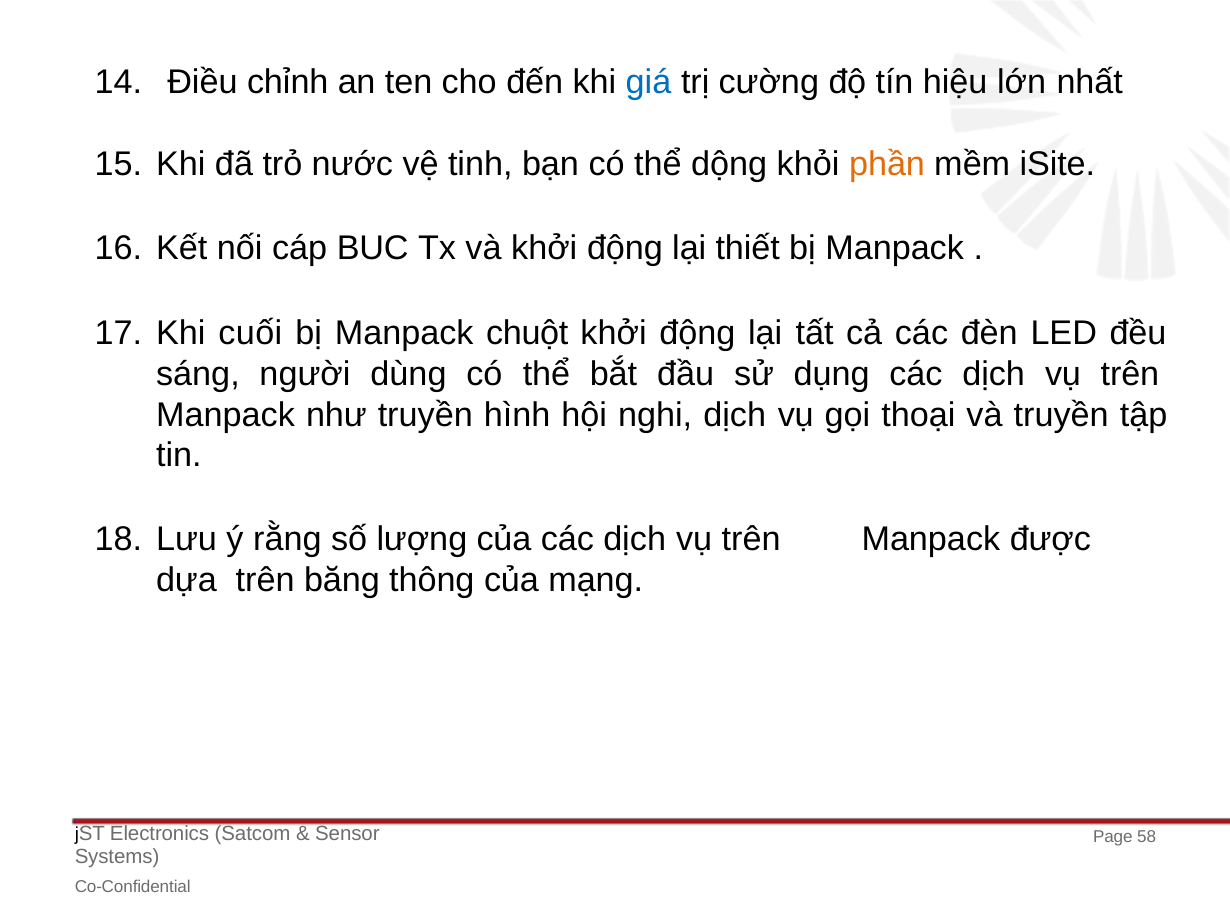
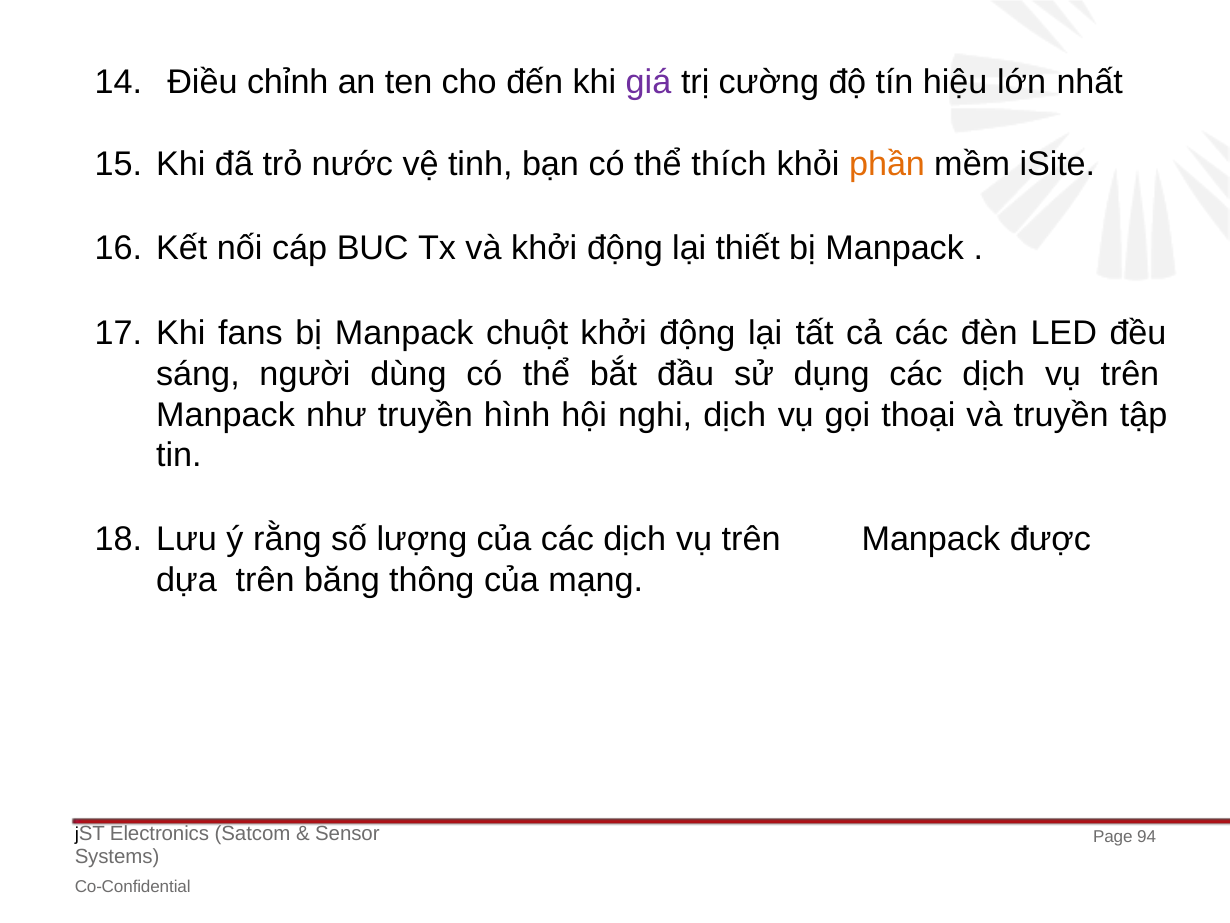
giá colour: blue -> purple (648, 82)
dộng: dộng -> thích (729, 164)
cuối: cuối -> fans (250, 333)
58: 58 -> 94 (1147, 837)
